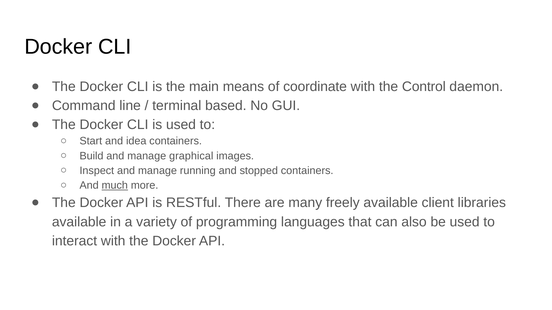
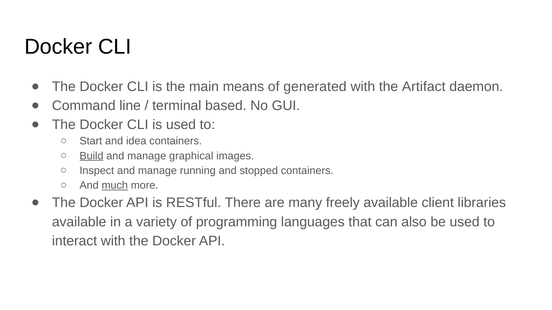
coordinate: coordinate -> generated (315, 87)
Control: Control -> Artifact (424, 87)
Build underline: none -> present (91, 156)
